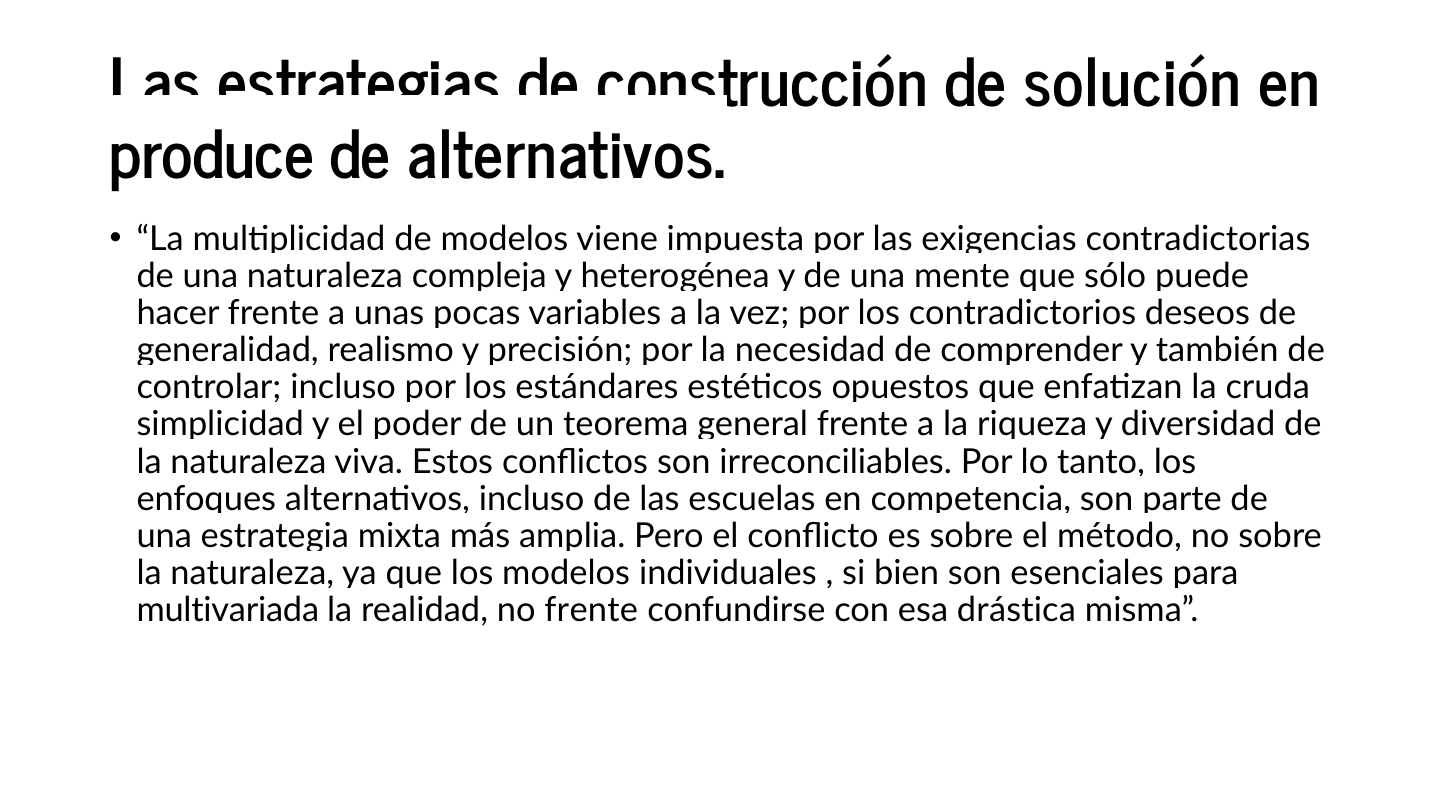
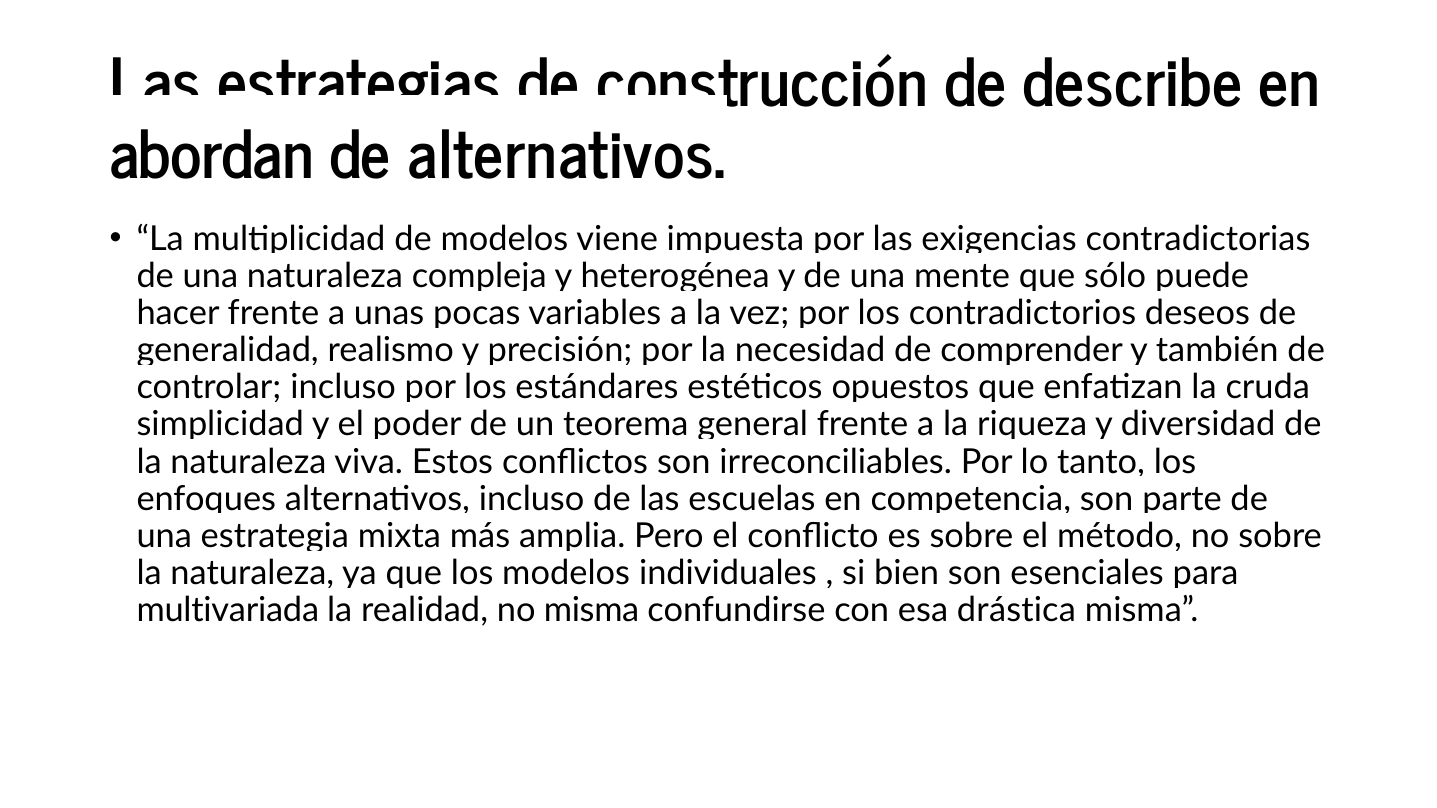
solución: solución -> describe (1133, 85)
produce: produce -> abordan (211, 156)
no frente: frente -> misma (592, 611)
